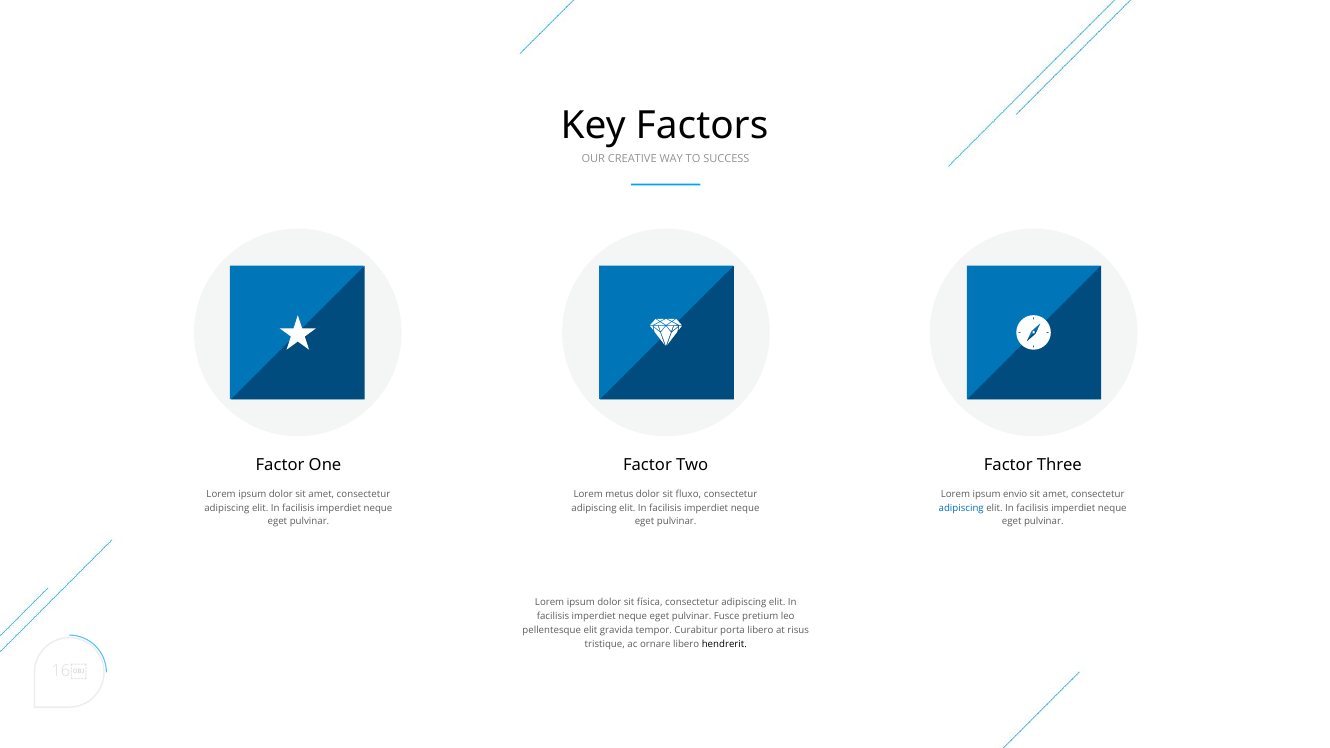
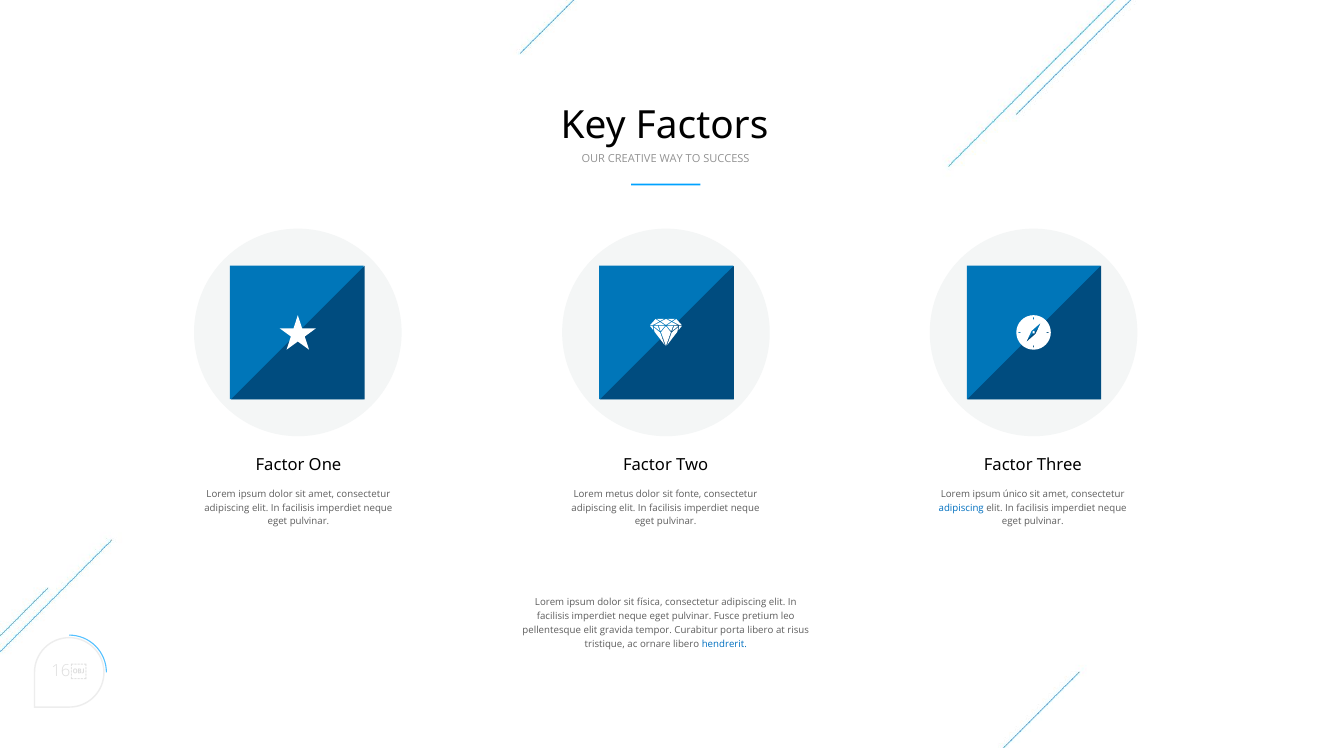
fluxo: fluxo -> fonte (689, 494)
envio: envio -> único (1015, 494)
hendrerit colour: black -> blue (724, 645)
